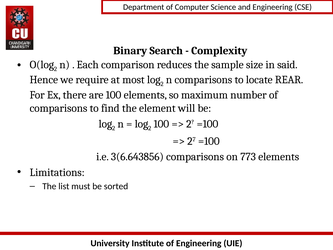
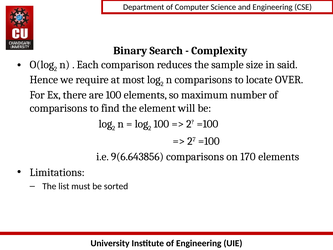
REAR: REAR -> OVER (289, 80)
3(6.643856: 3(6.643856 -> 9(6.643856 (137, 157)
773: 773 -> 170 (248, 157)
